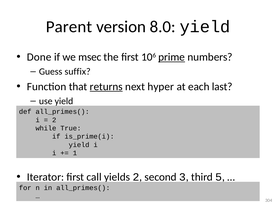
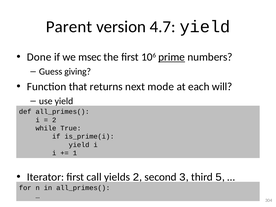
8.0: 8.0 -> 4.7 (163, 27)
suffix: suffix -> giving (78, 72)
returns underline: present -> none (106, 87)
hyper: hyper -> mode (161, 87)
last: last -> will (222, 87)
